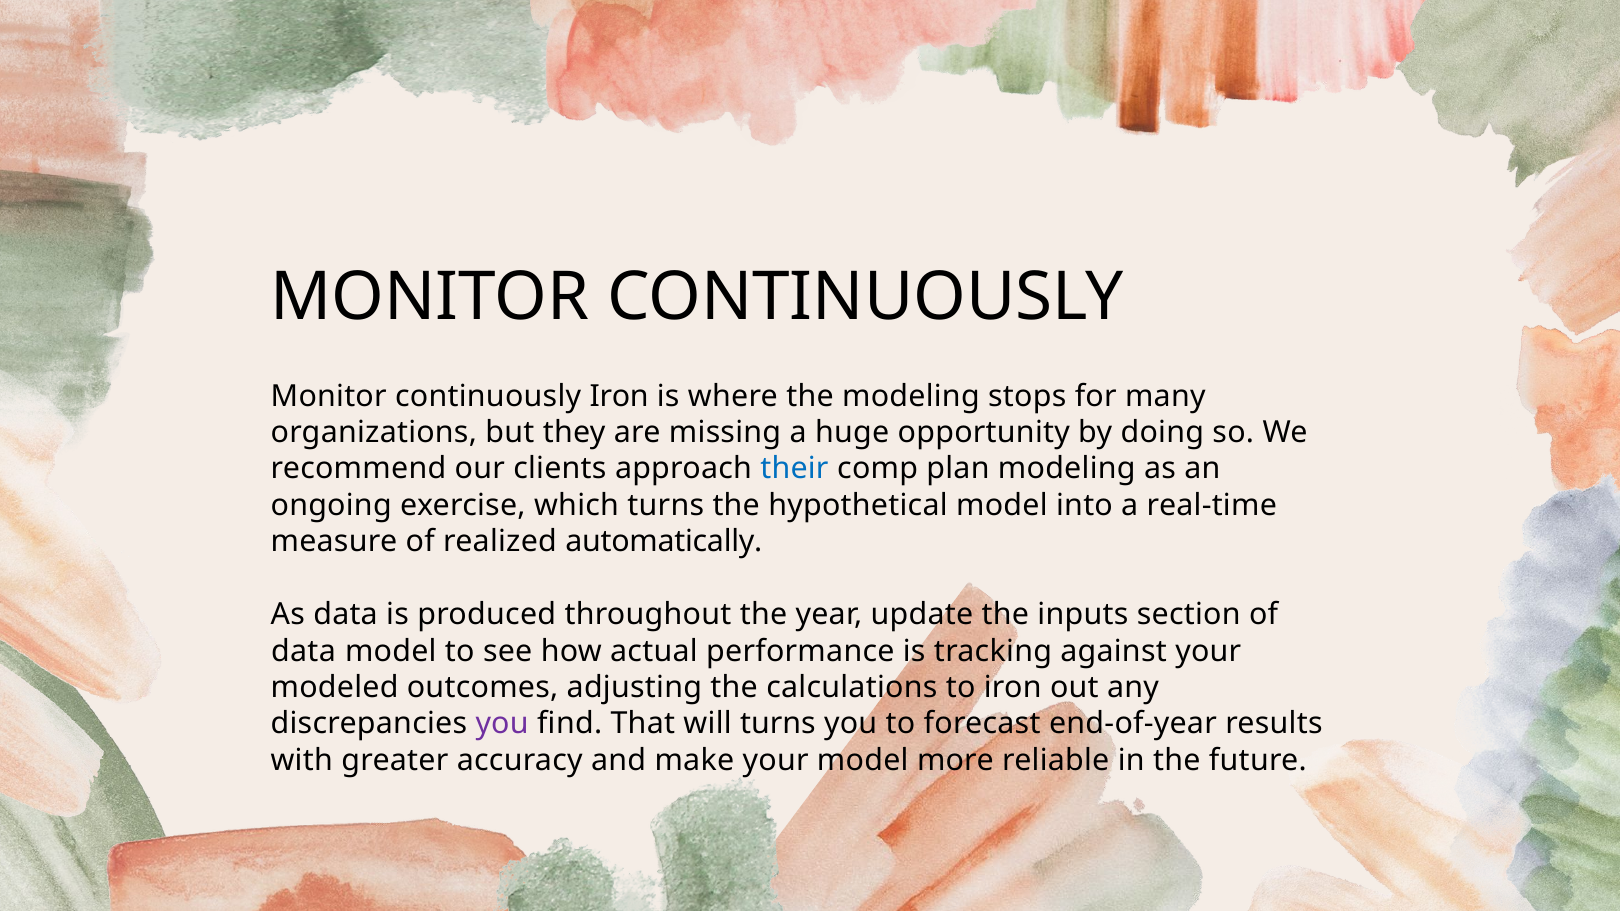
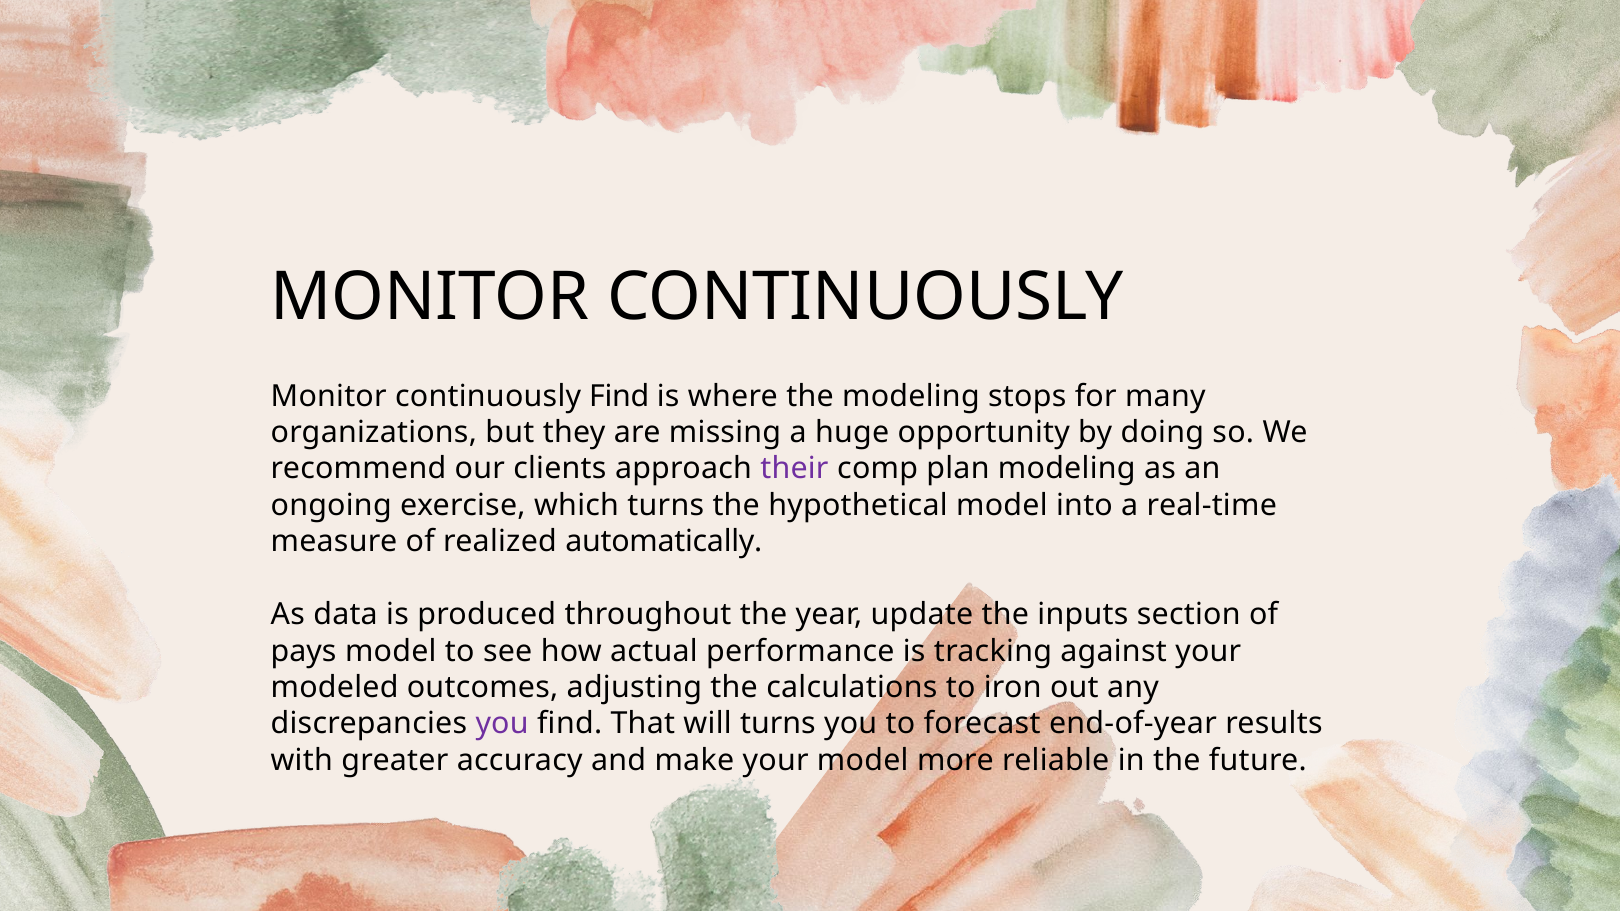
continuously Iron: Iron -> Find (619, 396)
their colour: blue -> purple (794, 469)
data: data -> pays (304, 651)
